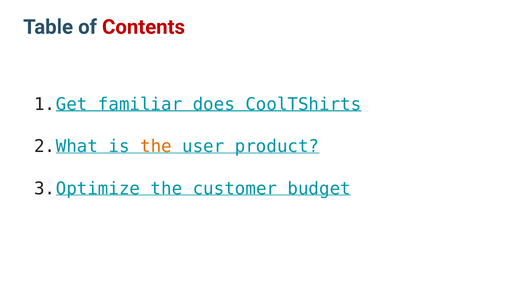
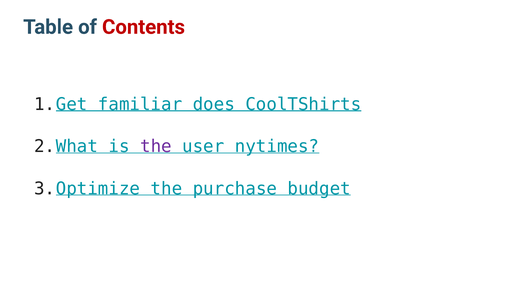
the colour: orange -> purple (156, 146)
product: product -> nytimes (277, 146)
customer: customer -> purchase (235, 188)
